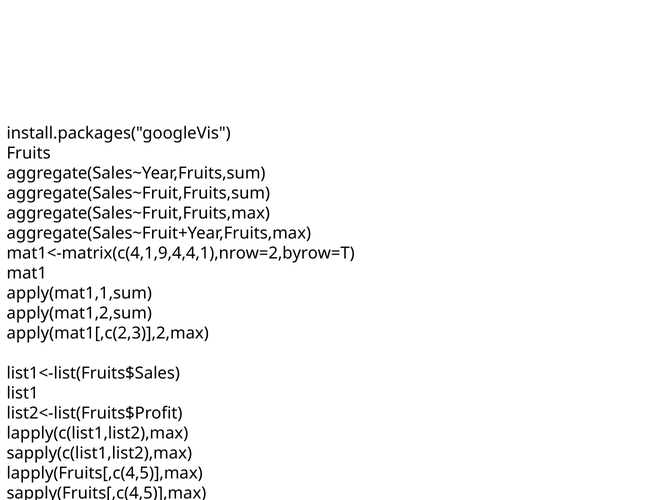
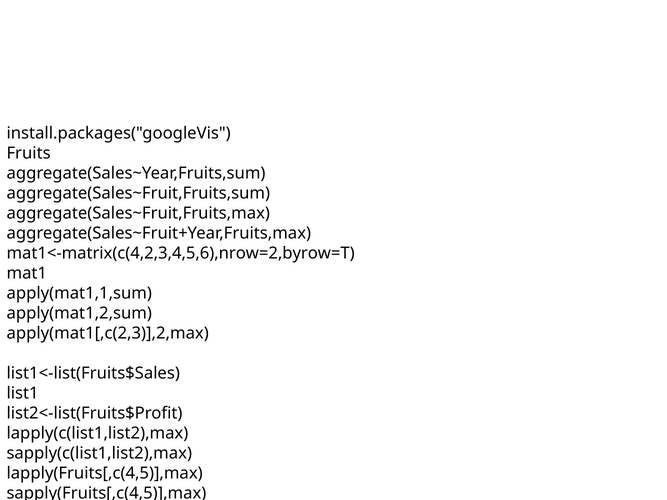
mat1<-matrix(c(4,1,9,4,4,1),nrow=2,byrow=T: mat1<-matrix(c(4,1,9,4,4,1),nrow=2,byrow=T -> mat1<-matrix(c(4,2,3,4,5,6),nrow=2,byrow=T (181, 253)
